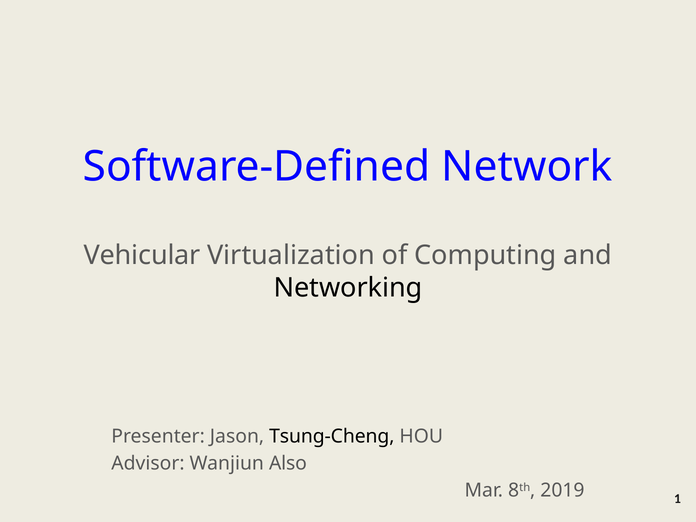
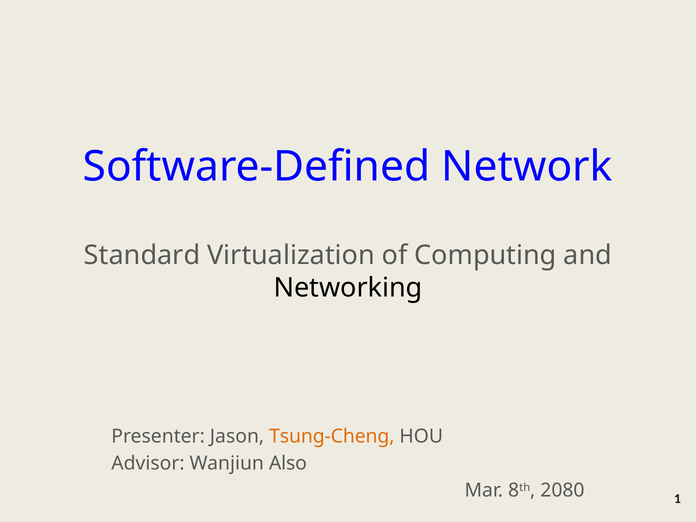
Vehicular: Vehicular -> Standard (142, 255)
Tsung-Cheng colour: black -> orange (332, 436)
2019: 2019 -> 2080 (562, 491)
